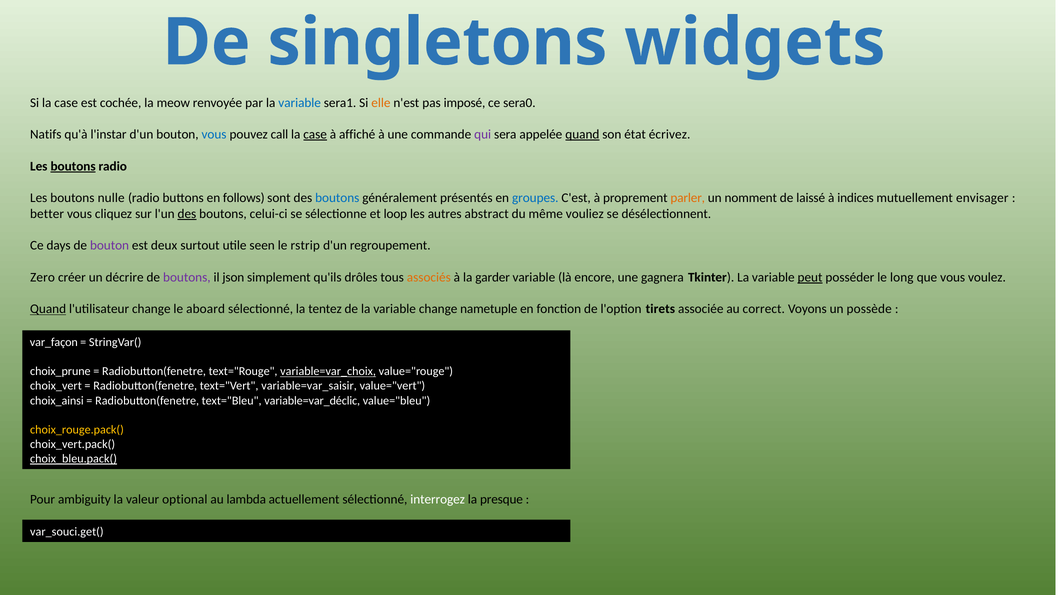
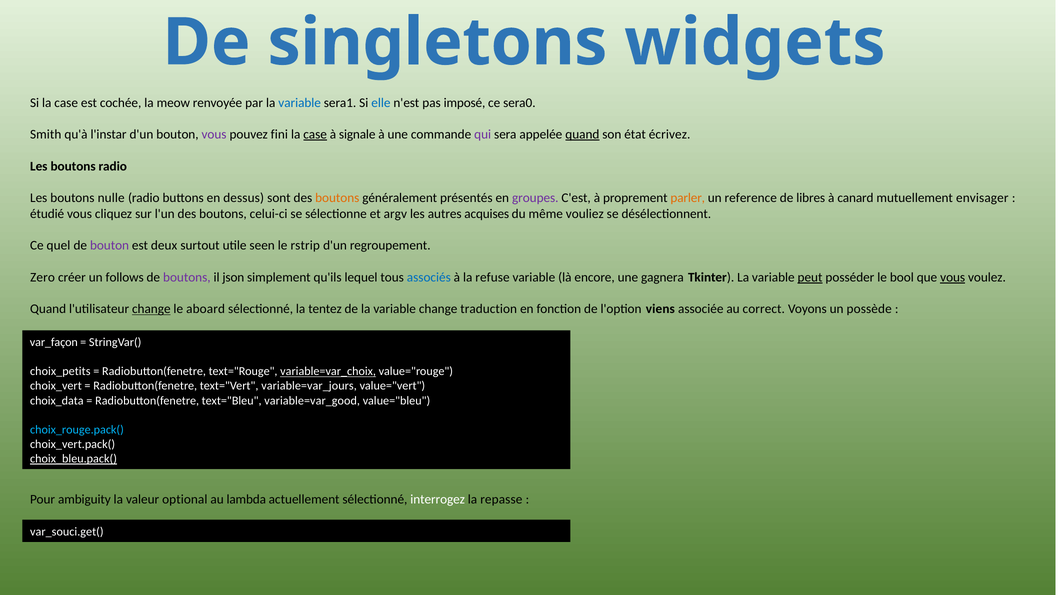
elle colour: orange -> blue (381, 103)
Natifs: Natifs -> Smith (46, 134)
vous colour: blue -> purple (214, 134)
call: call -> fini (279, 134)
affiché: affiché -> signale (357, 134)
boutons underline: present -> none (73, 166)
follows: follows -> dessus (244, 198)
boutons colour: blue -> orange (337, 198)
groupes colour: blue -> purple (535, 198)
nomment: nomment -> reference (751, 198)
laissé: laissé -> libres (811, 198)
indices: indices -> canard (855, 198)
better: better -> étudié (47, 214)
des underline: present -> none (187, 214)
loop: loop -> argv (395, 214)
abstract: abstract -> acquises (487, 214)
days: days -> quel (58, 246)
décrire: décrire -> follows (125, 277)
drôles: drôles -> lequel (361, 277)
associés colour: orange -> blue (429, 277)
garder: garder -> refuse (492, 277)
long: long -> bool (902, 277)
vous underline: none -> present (953, 277)
Quand underline: present -> none (48, 309)
change underline: none -> present (151, 309)
nametuple: nametuple -> traduction (489, 309)
tirets: tirets -> viens (660, 309)
choix_prune: choix_prune -> choix_petits (60, 372)
variable=var_saisir: variable=var_saisir -> variable=var_jours (309, 386)
choix_ainsi: choix_ainsi -> choix_data (57, 401)
variable=var_déclic: variable=var_déclic -> variable=var_good (312, 401)
choix_rouge.pack( colour: yellow -> light blue (77, 430)
presque: presque -> repasse (501, 499)
